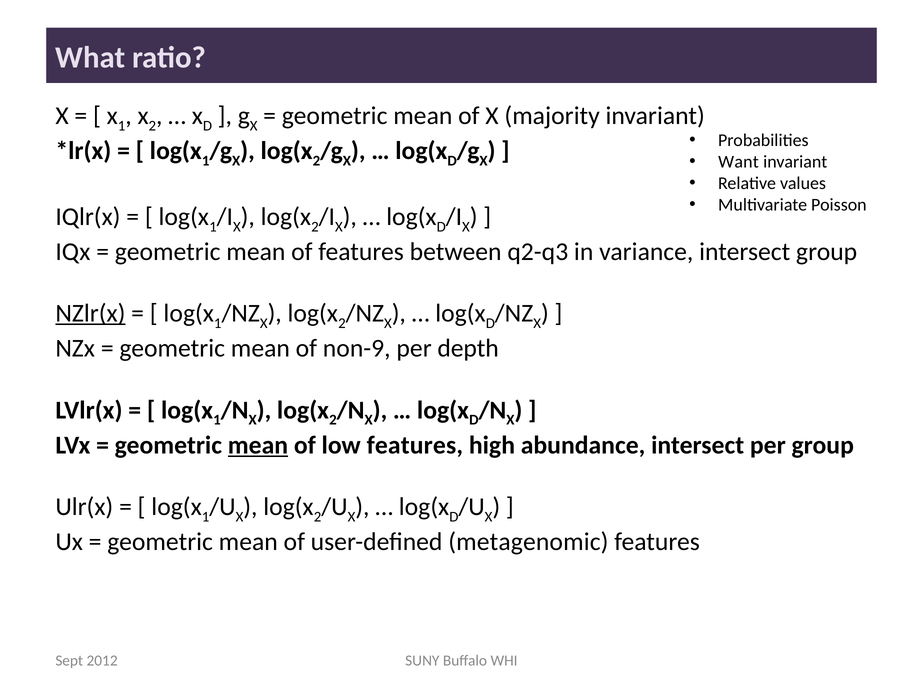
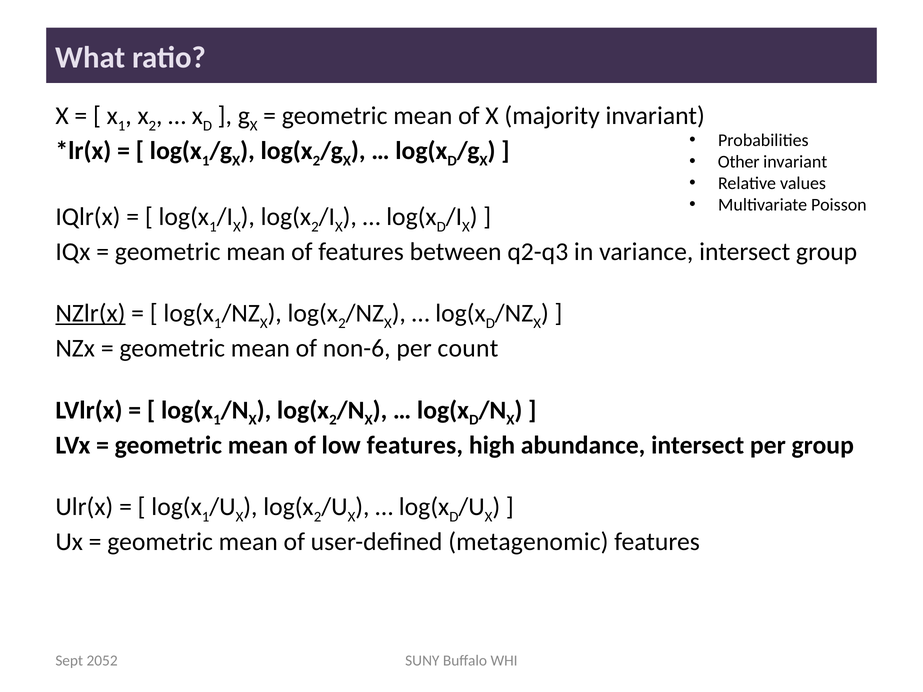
Want: Want -> Other (739, 162)
non-9: non-9 -> non-6 (357, 349)
depth: depth -> count (468, 349)
mean underline: present -> none (258, 445)
2012: 2012 -> 2052 (102, 661)
